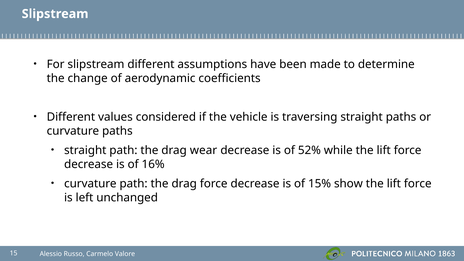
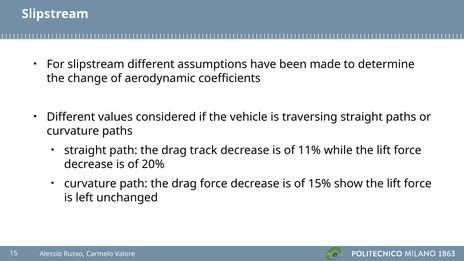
wear: wear -> track (204, 150)
52%: 52% -> 11% (309, 150)
16%: 16% -> 20% (153, 164)
